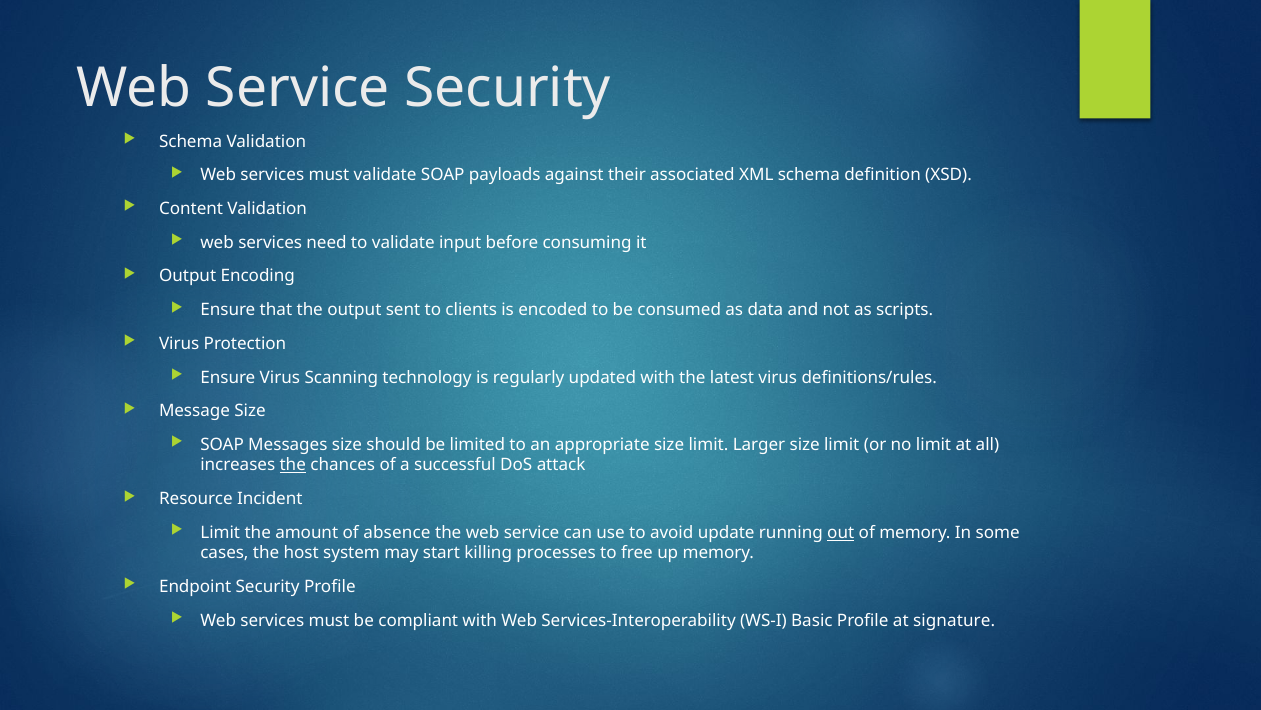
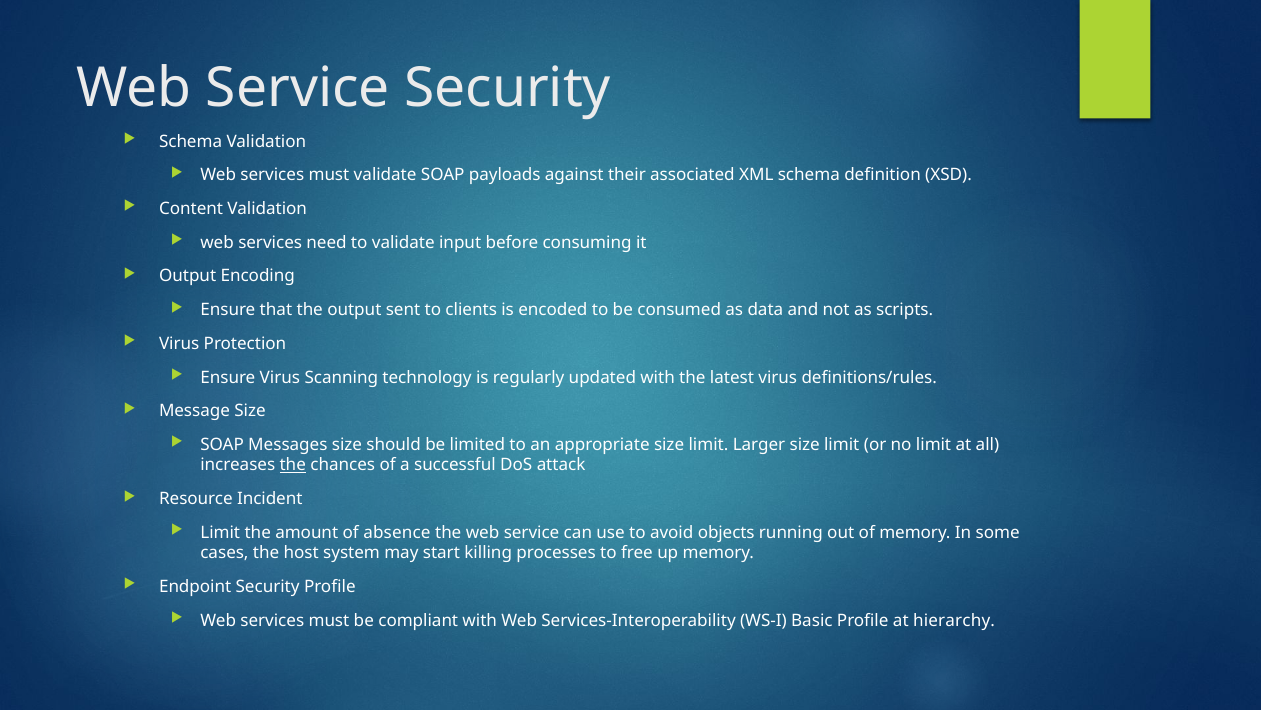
update: update -> objects (726, 532)
out underline: present -> none (841, 532)
signature: signature -> hierarchy (954, 620)
